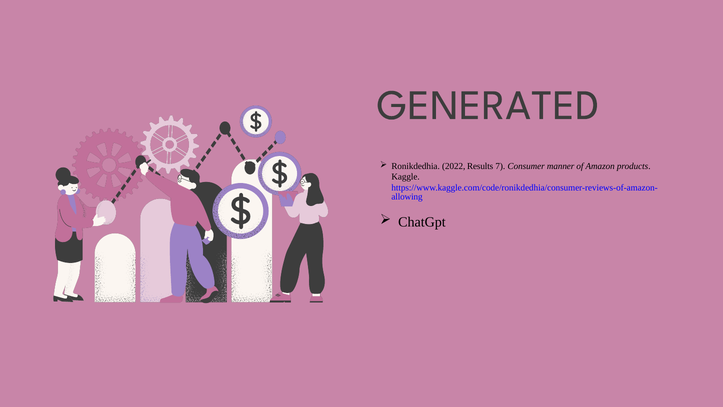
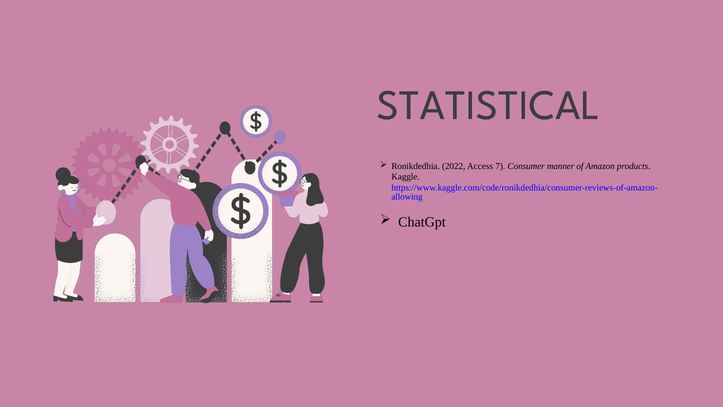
GENERATED: GENERATED -> STATISTICAL (488, 105)
Results: Results -> Access (480, 166)
